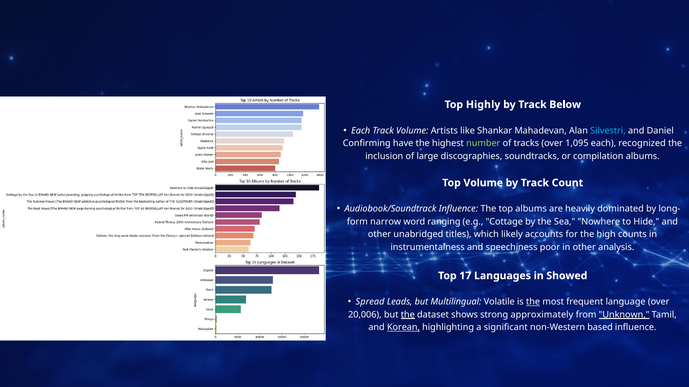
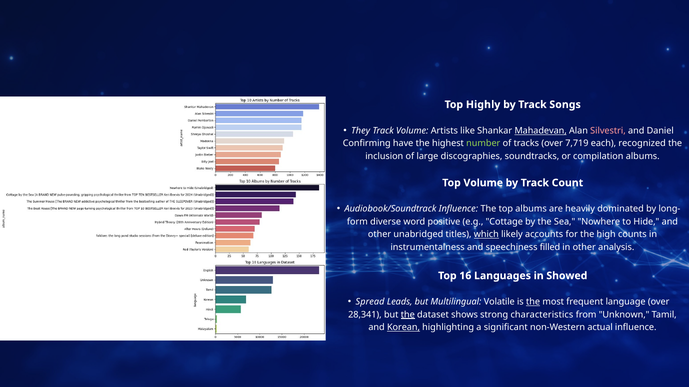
Below: Below -> Songs (565, 105)
Each: Each -> They (361, 131)
Mahadevan underline: none -> present (541, 131)
Silvestri colour: light blue -> pink (608, 131)
1,095: 1,095 -> 7,719 (577, 144)
narrow: narrow -> diverse (386, 222)
ranging: ranging -> positive (444, 222)
which underline: none -> present (486, 235)
poor: poor -> filled (550, 247)
17: 17 -> 16 (465, 276)
20,006: 20,006 -> 28,341 (365, 315)
approximately: approximately -> characteristics (542, 315)
Unknown underline: present -> none (624, 315)
based: based -> actual (600, 328)
